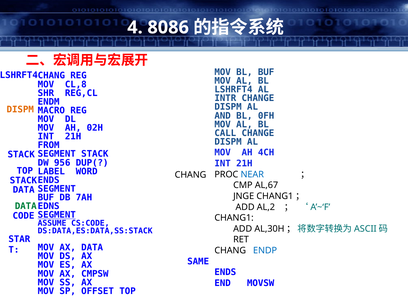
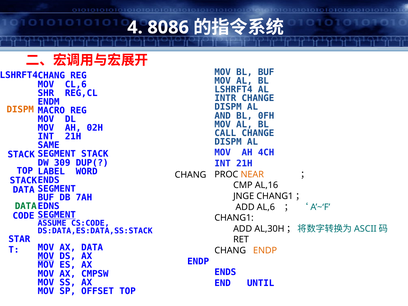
CL,8: CL,8 -> CL,6 (76, 84)
FROM: FROM -> SAME (49, 145)
956: 956 -> 309 (62, 163)
NEAR colour: blue -> orange (252, 174)
AL,67: AL,67 -> AL,16 (267, 185)
AL,2: AL,2 -> AL,6 (266, 207)
ENDP colour: blue -> orange (265, 251)
MOV underline: none -> present (46, 256)
SAME: SAME -> ENDP (198, 262)
MOVSW: MOVSW -> UNTIL (261, 283)
